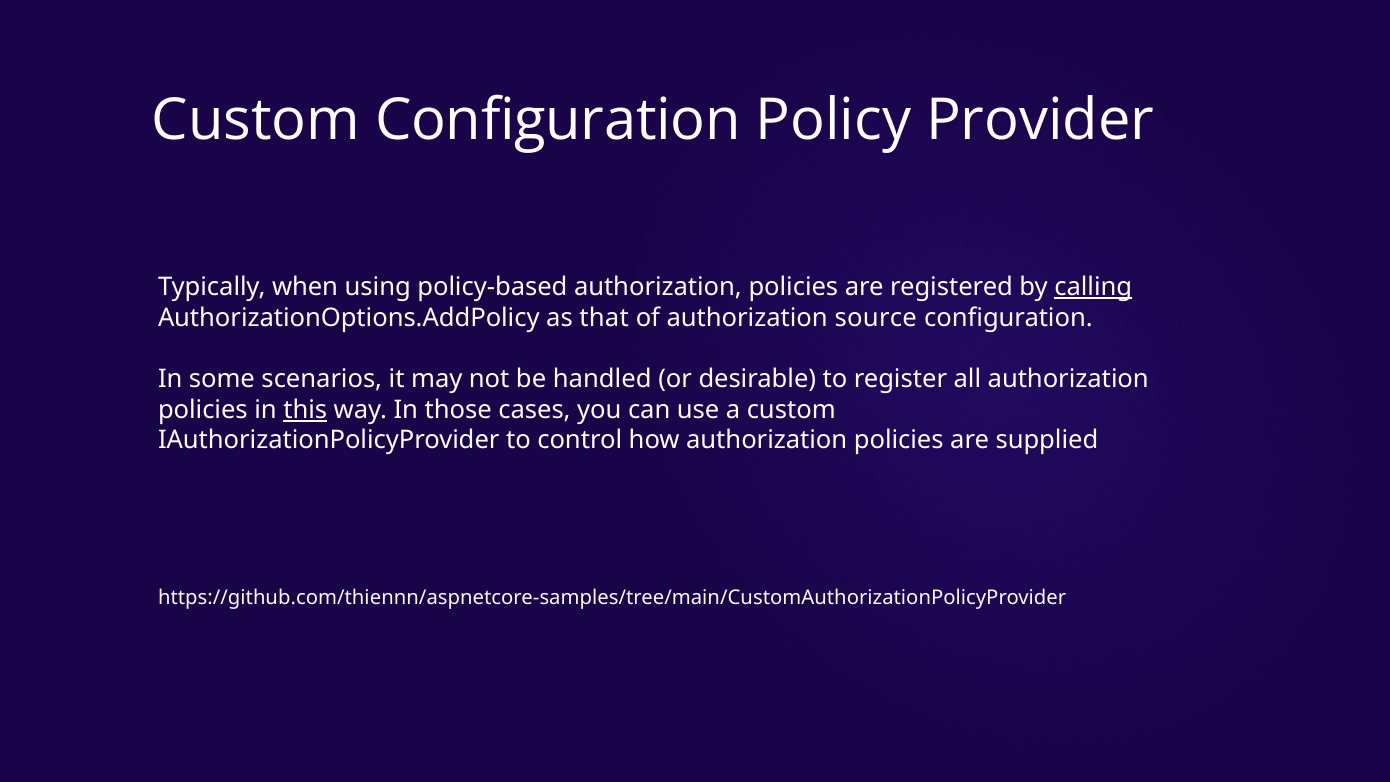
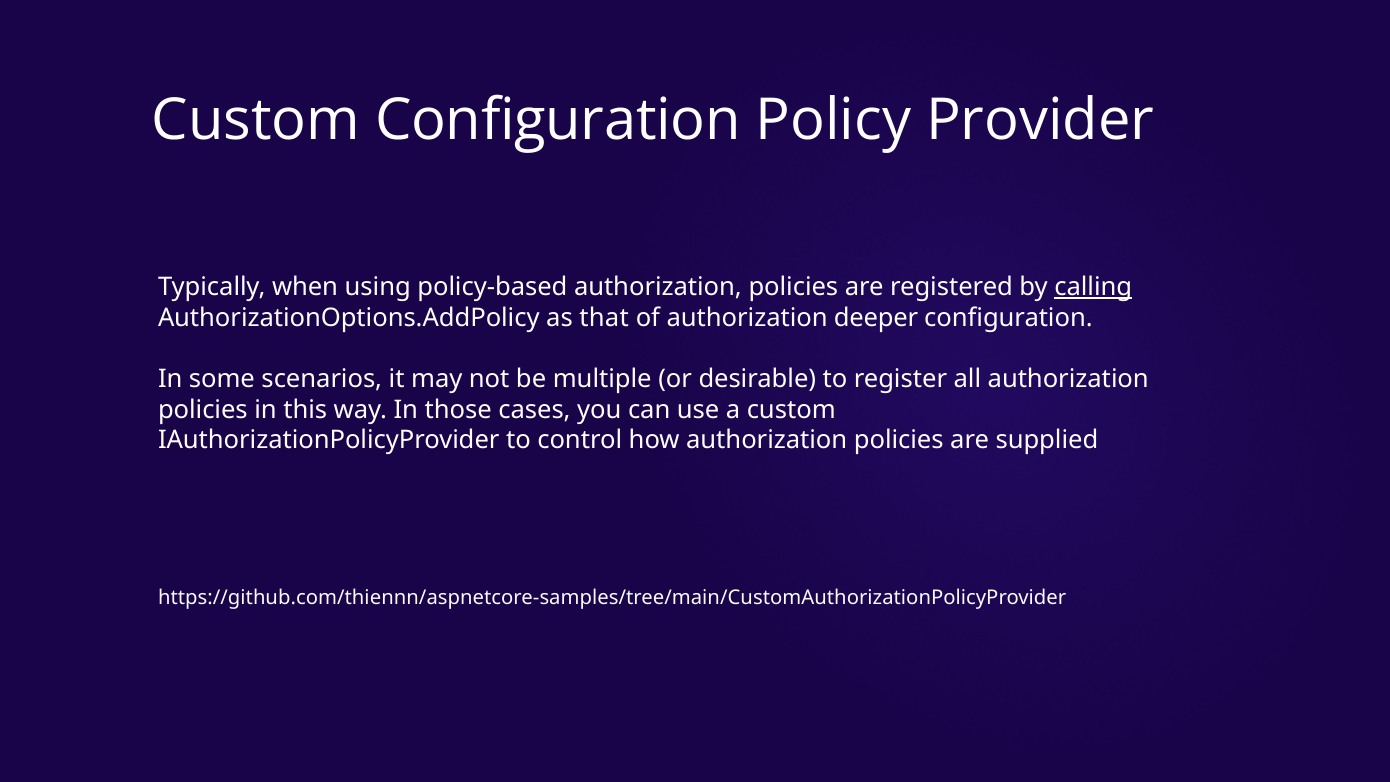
source: source -> deeper (876, 318)
handled: handled -> multiple (602, 379)
this underline: present -> none (305, 410)
